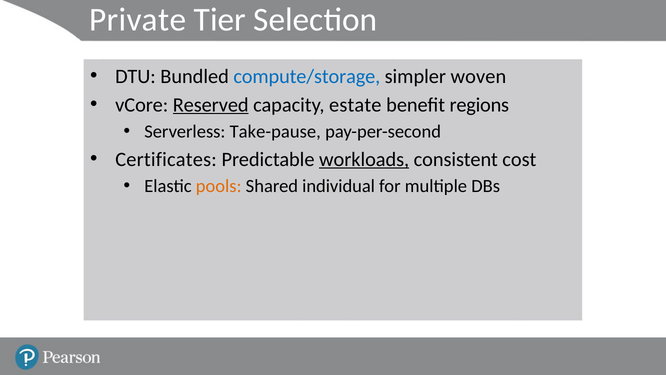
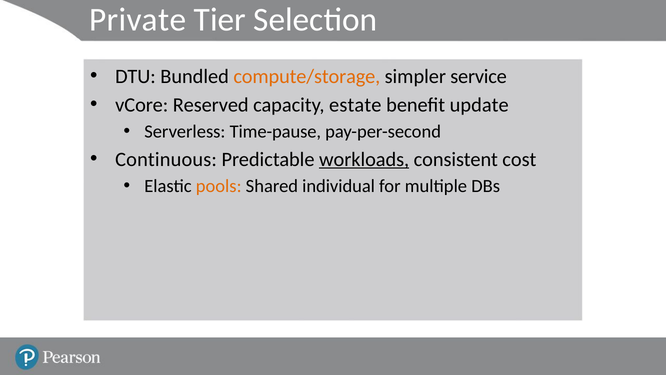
compute/storage colour: blue -> orange (307, 76)
woven: woven -> service (479, 76)
Reserved underline: present -> none (211, 105)
regions: regions -> update (479, 105)
Take-pause: Take-pause -> Time-pause (275, 132)
Certificates: Certificates -> Continuous (166, 159)
